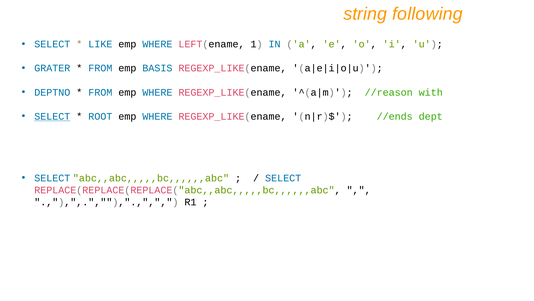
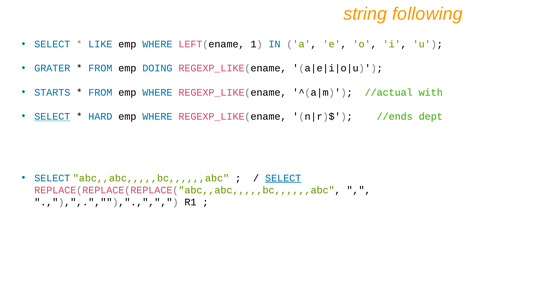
BASIS: BASIS -> DOING (157, 68)
DEPTNO: DEPTNO -> STARTS (52, 92)
//reason: //reason -> //actual (389, 92)
ROOT: ROOT -> HARD (100, 116)
SELECT underline: none -> present (283, 178)
